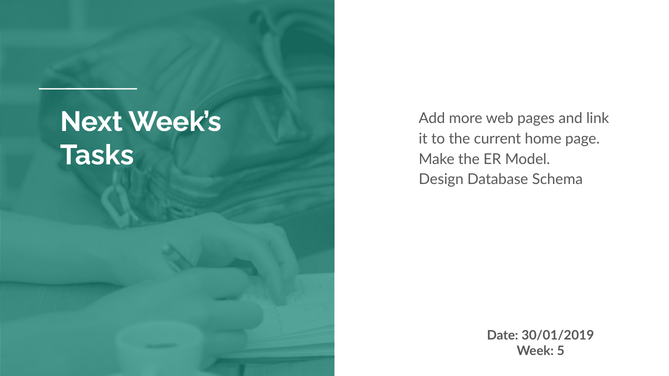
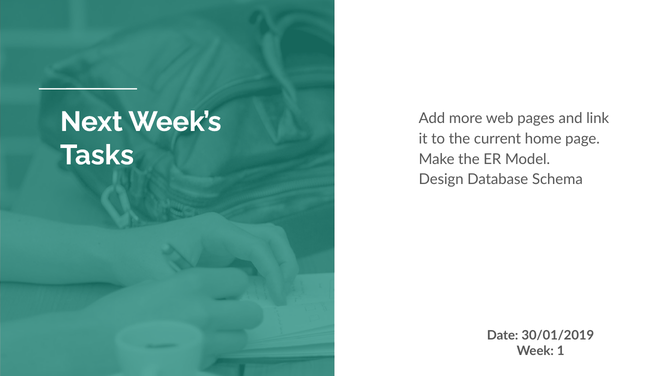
5: 5 -> 1 (561, 351)
